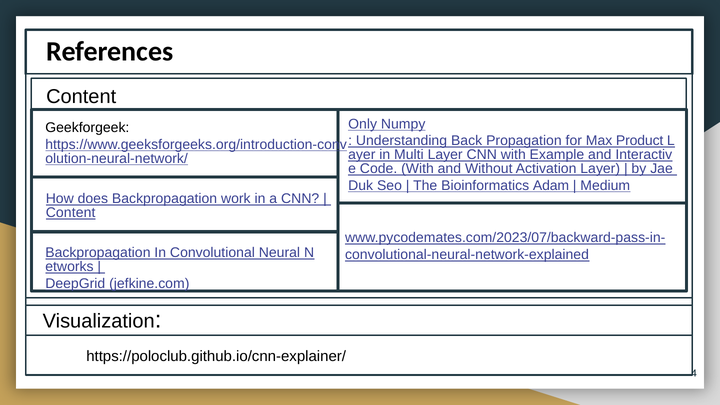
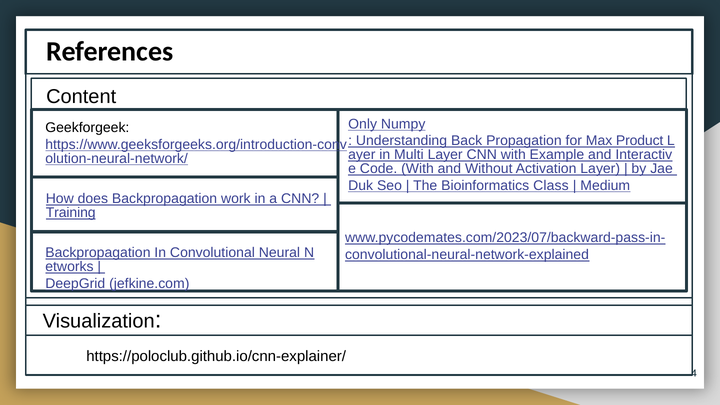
Adam: Adam -> Class (551, 186)
Content: Content -> Training (71, 213)
